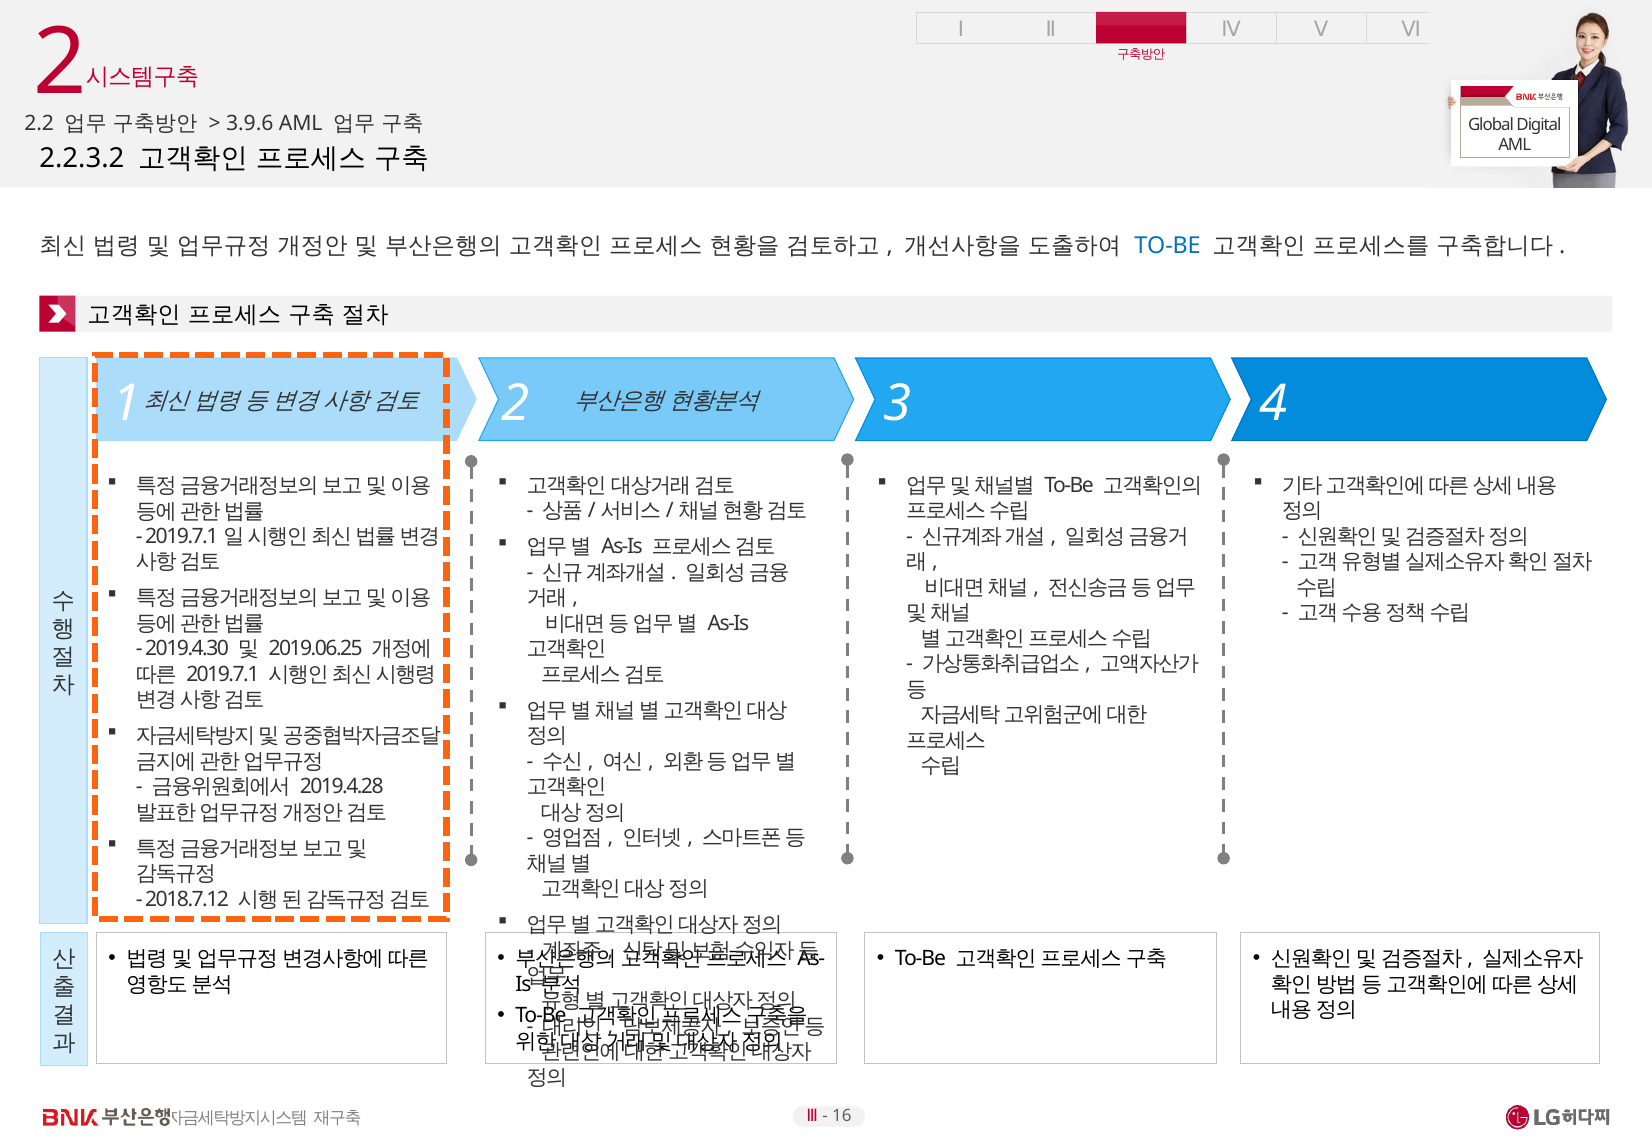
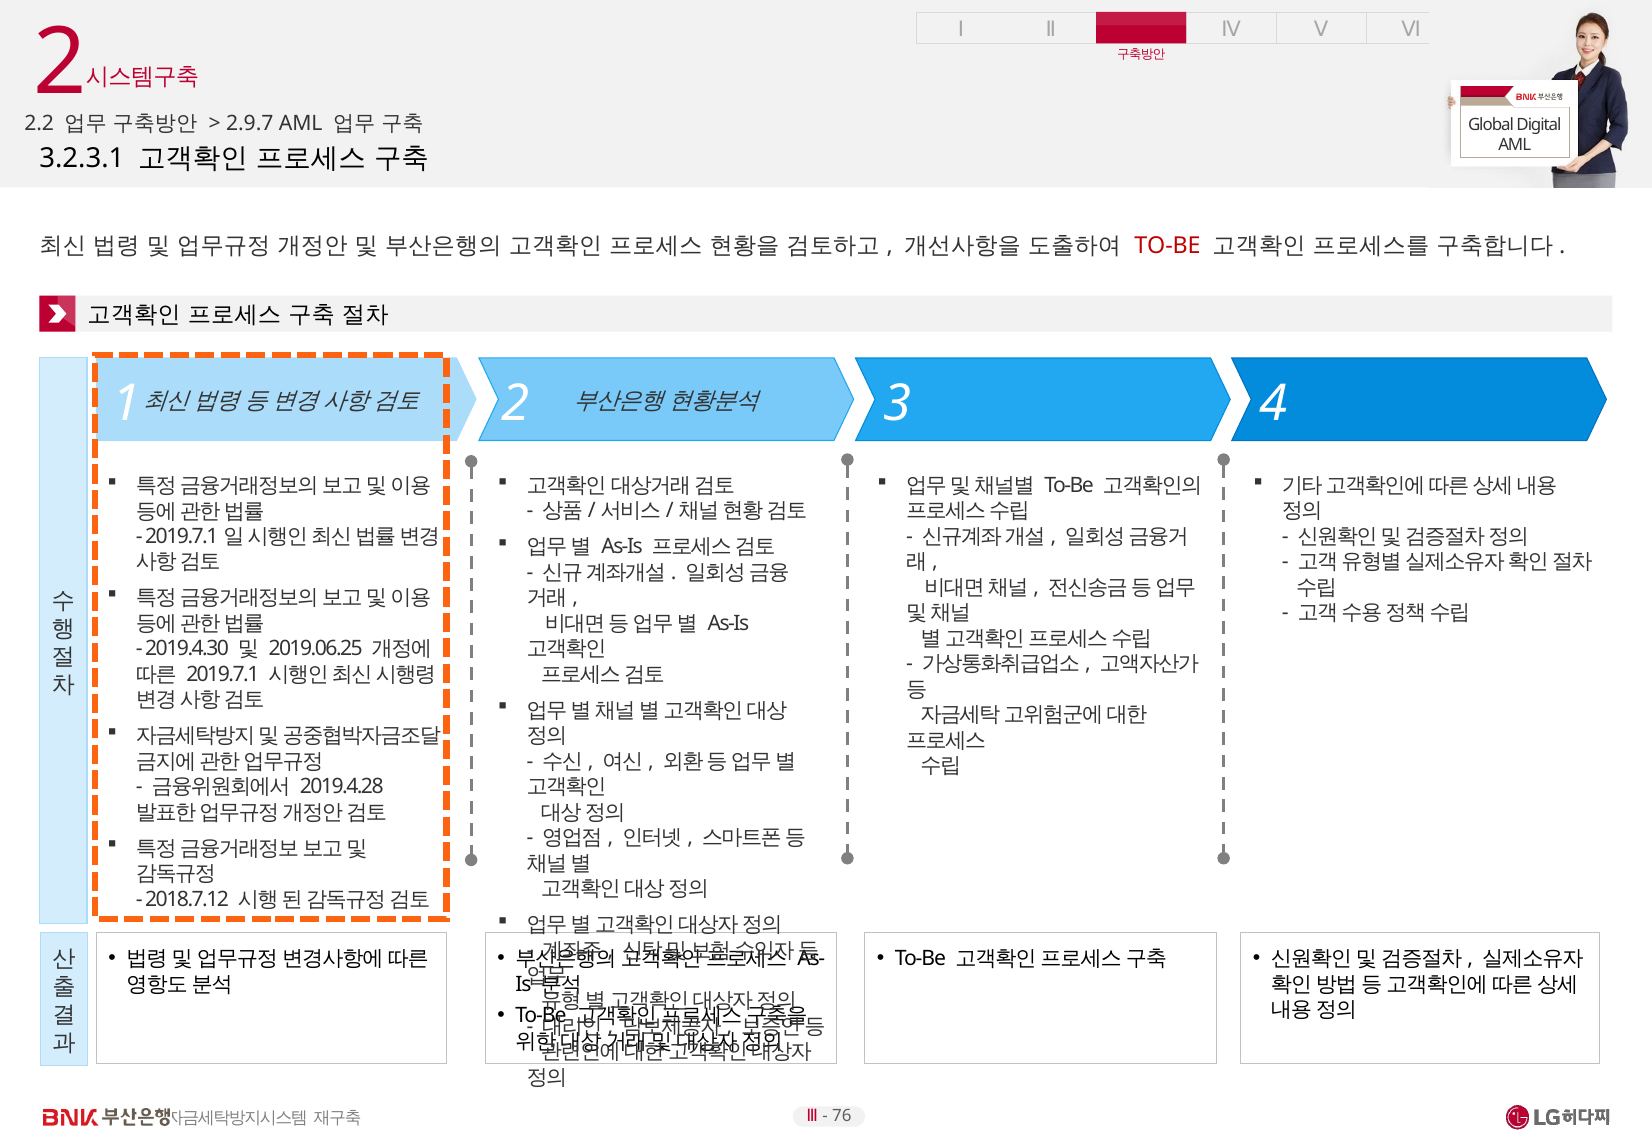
3.9.6: 3.9.6 -> 2.9.7 (250, 124)
2.2.3.2: 2.2.3.2 -> 3.2.3.1 (82, 158)
TO-BE colour: blue -> red (1167, 246)
16: 16 -> 76 (842, 1116)
